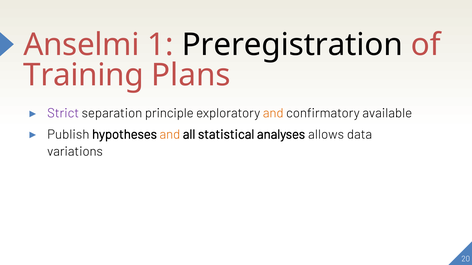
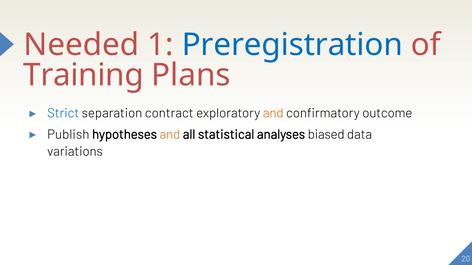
Anselmi: Anselmi -> Needed (81, 45)
Preregistration colour: black -> blue (292, 45)
Strict colour: purple -> blue (63, 113)
principle: principle -> contract (169, 113)
available: available -> outcome (387, 113)
allows: allows -> biased (326, 135)
